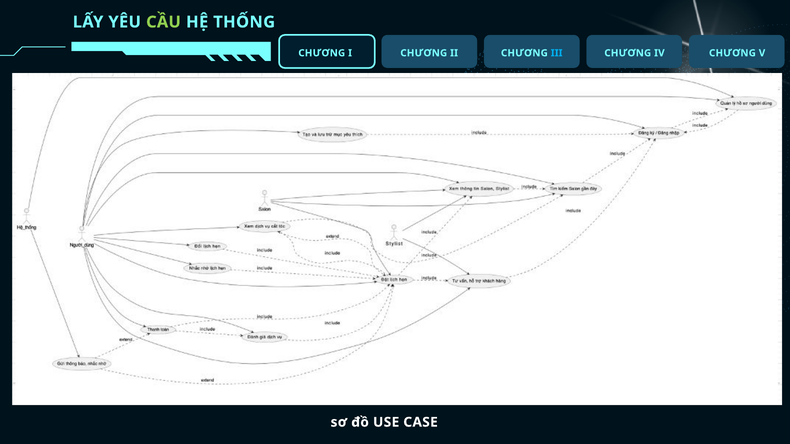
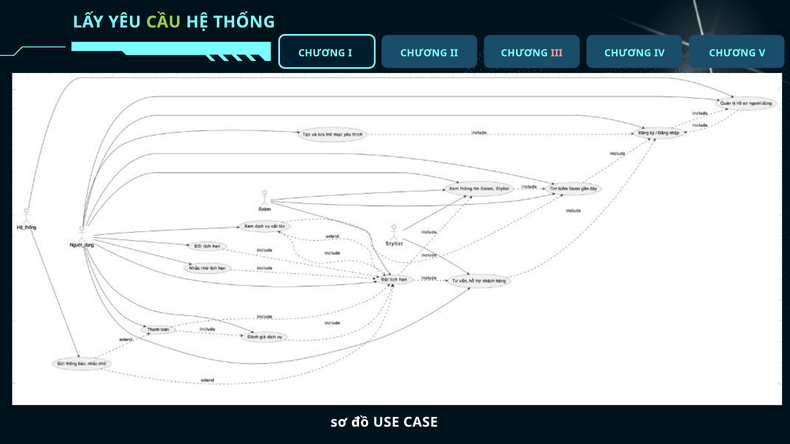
III colour: light blue -> pink (557, 53)
